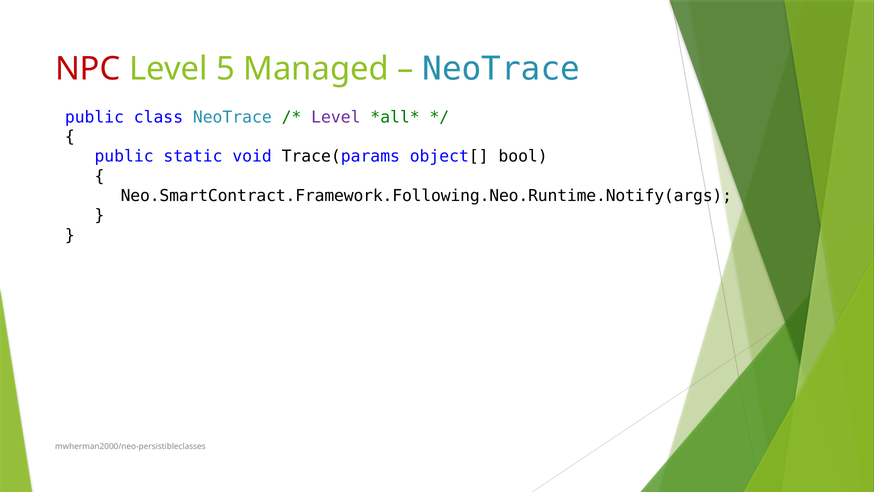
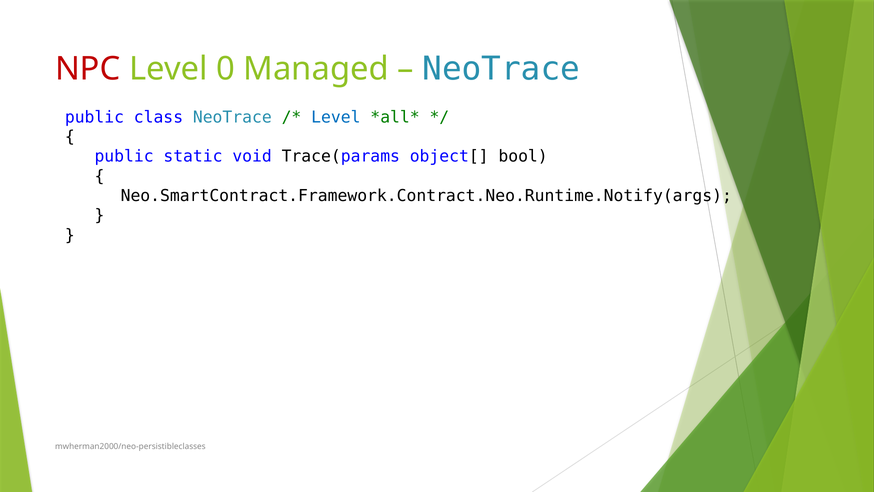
5: 5 -> 0 (225, 69)
Level colour: purple -> blue (336, 117)
Neo.SmartContract.Framework.Following.Neo.Runtime.Notify(args: Neo.SmartContract.Framework.Following.Neo.Runtime.Notify(args -> Neo.SmartContract.Framework.Contract.Neo.Runtime.Notify(args (426, 196)
